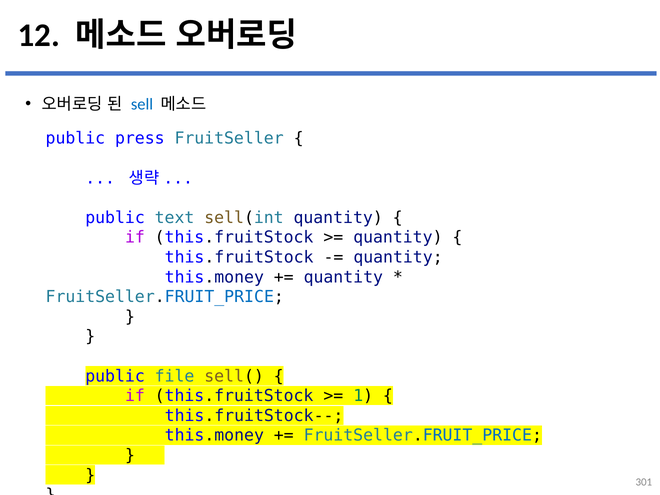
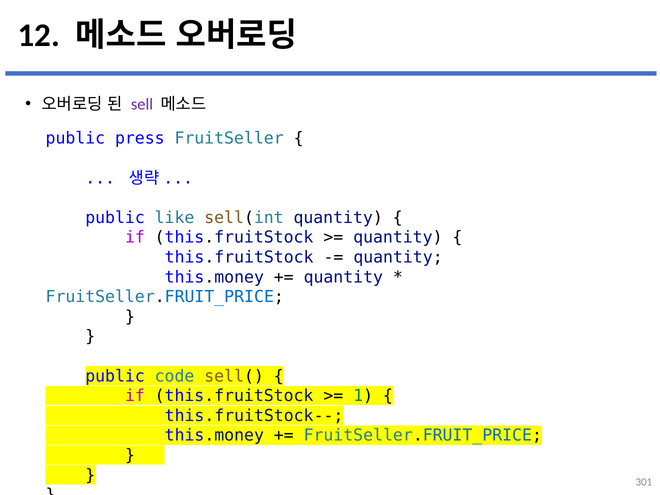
sell colour: blue -> purple (142, 104)
text: text -> like (175, 218)
file: file -> code (175, 376)
